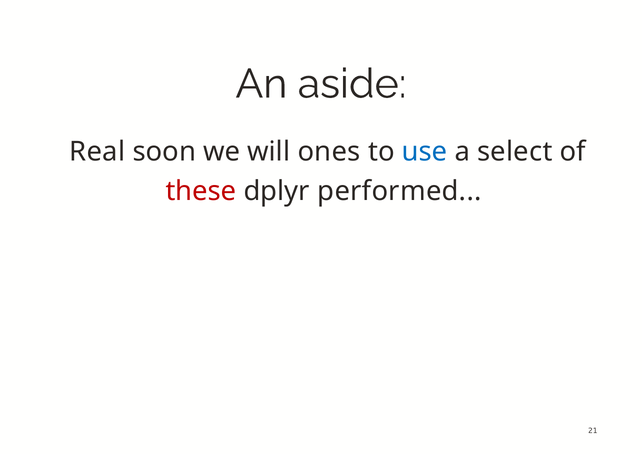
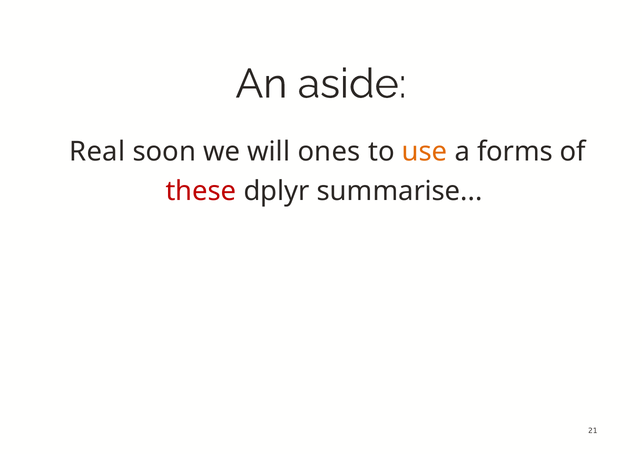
use colour: blue -> orange (425, 152)
select: select -> forms (515, 152)
performed: performed -> summarise (400, 191)
